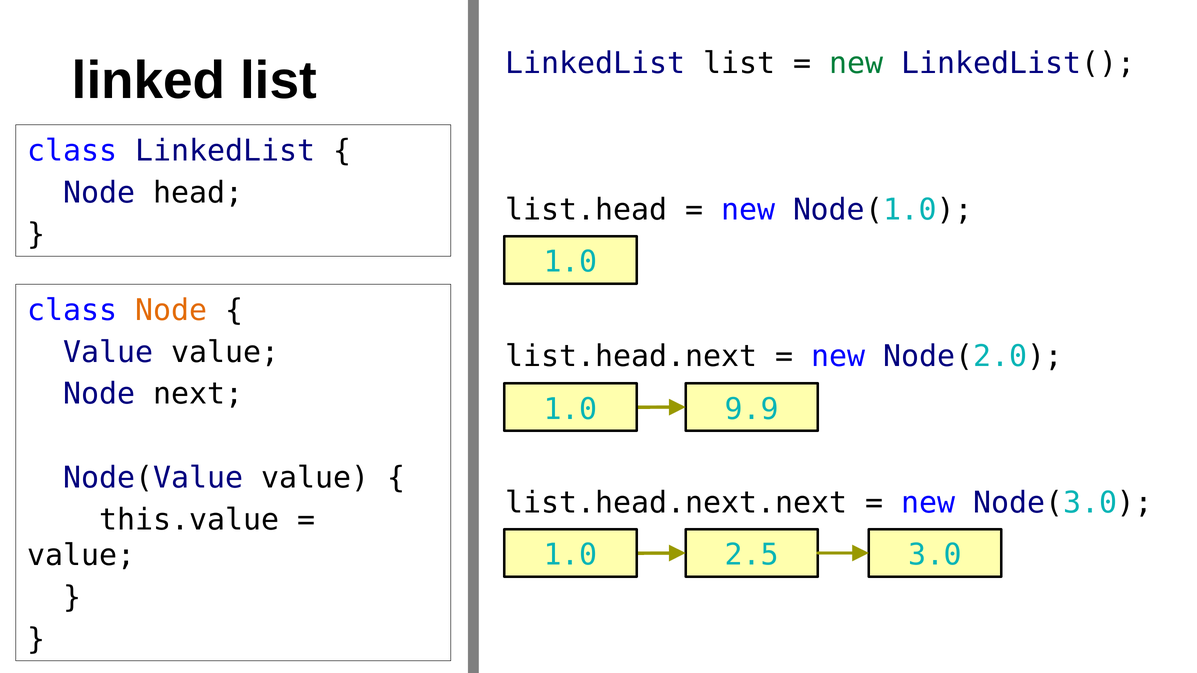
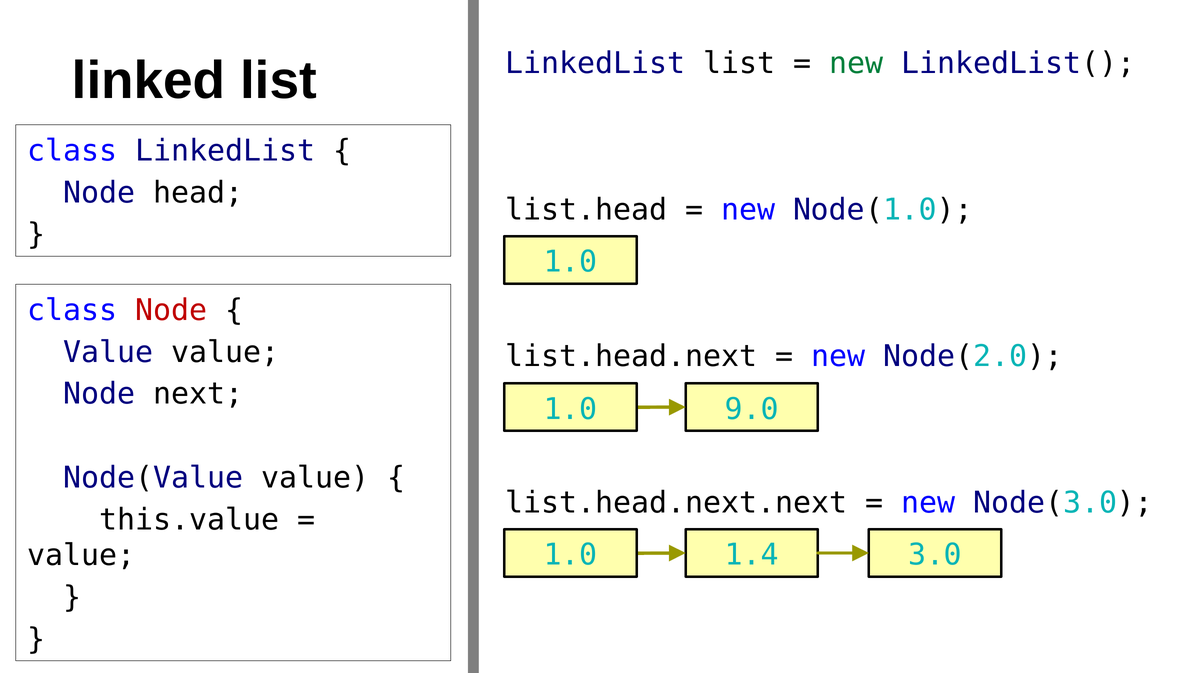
Node colour: orange -> red (171, 310)
9.9: 9.9 -> 9.0 (752, 409)
2.5: 2.5 -> 1.4 (752, 555)
